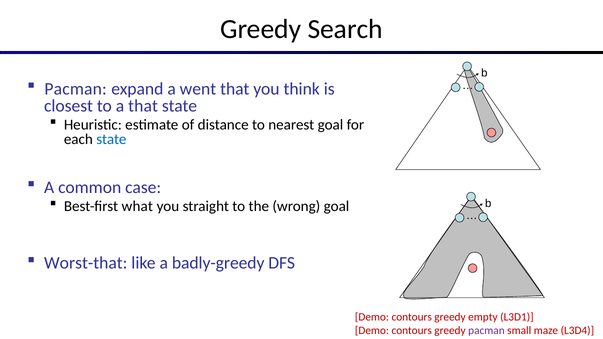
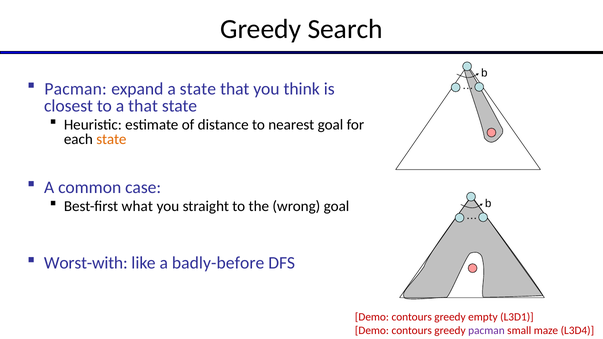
a went: went -> state (198, 89)
state colour: blue -> orange (111, 139)
Worst-that: Worst-that -> Worst-with (86, 263)
badly-greedy: badly-greedy -> badly-before (218, 263)
